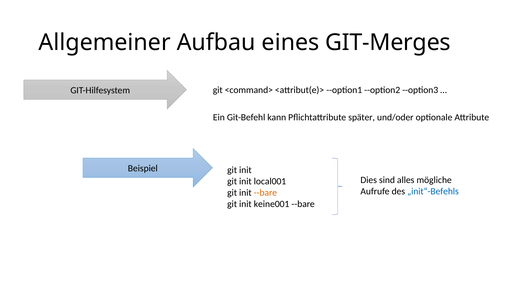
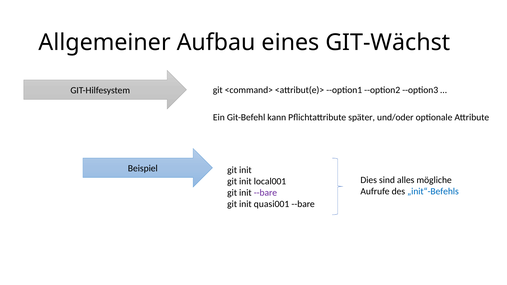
GIT-Merges: GIT-Merges -> GIT-Wächst (388, 43)
--bare colour: orange -> purple (265, 193)
keine001: keine001 -> quasi001 (272, 204)
